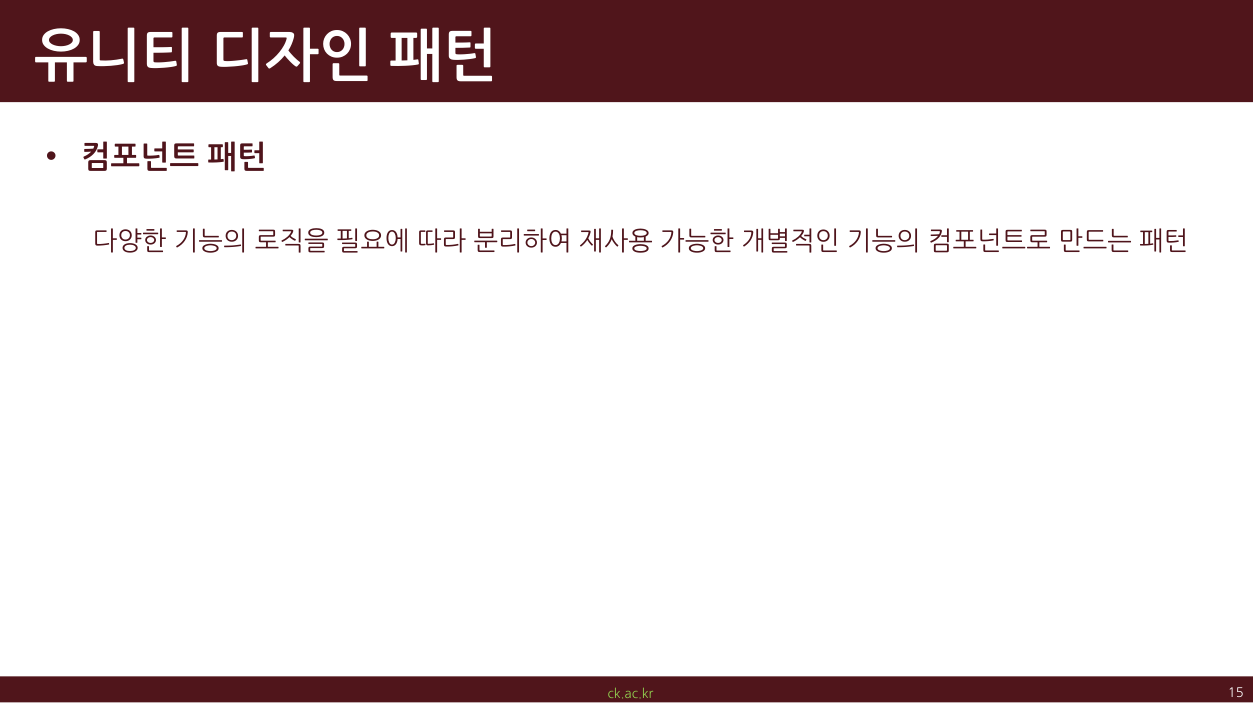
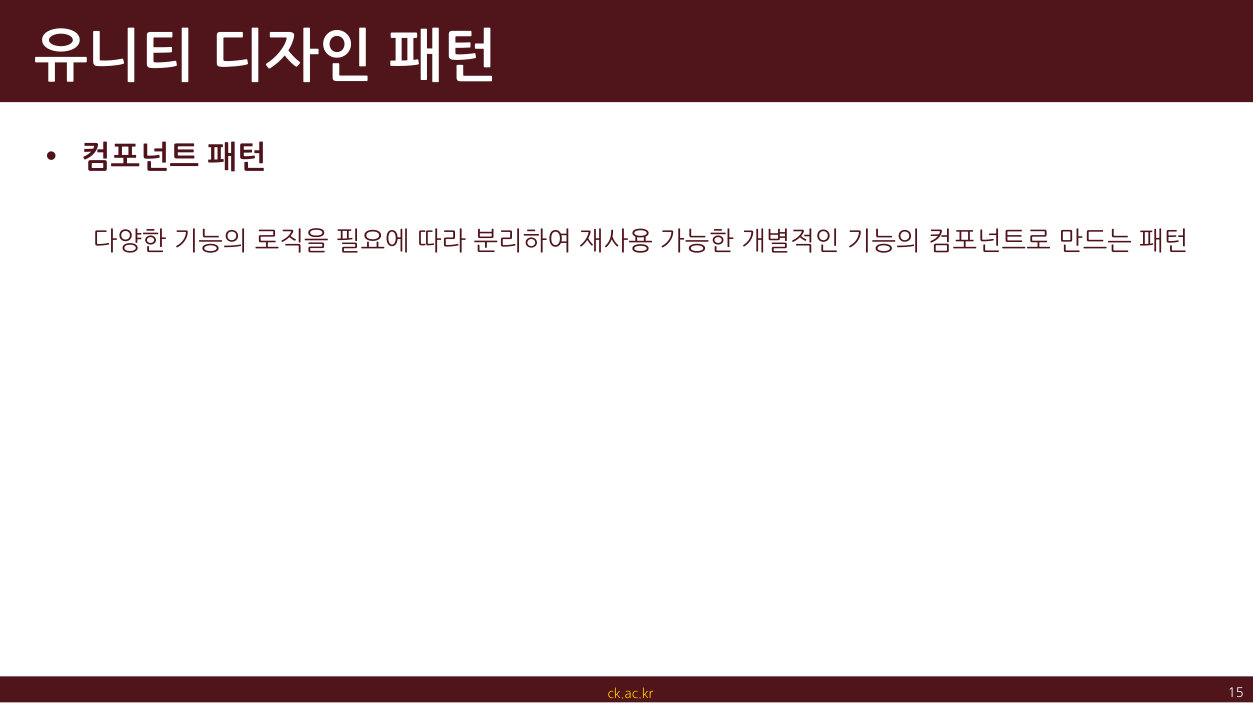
ck.ac.kr colour: light green -> yellow (631, 694)
